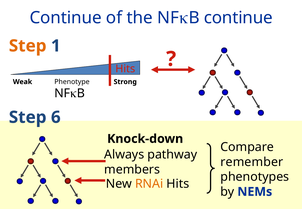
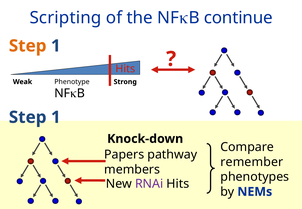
Continue: Continue -> Scripting (65, 18)
6: 6 -> 1 (56, 117)
Always: Always -> Papers (124, 155)
RNAi colour: orange -> purple (149, 184)
